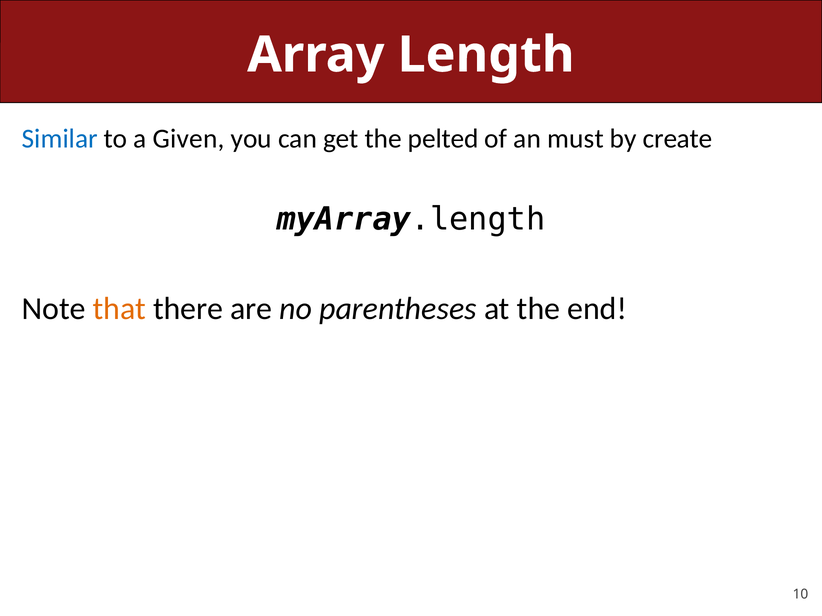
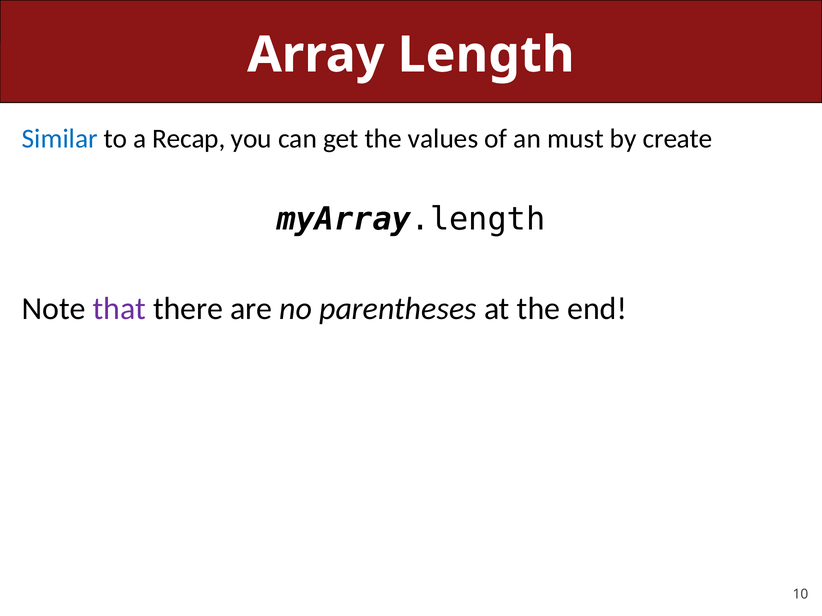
Given: Given -> Recap (189, 139)
pelted: pelted -> values (443, 139)
that colour: orange -> purple (119, 309)
